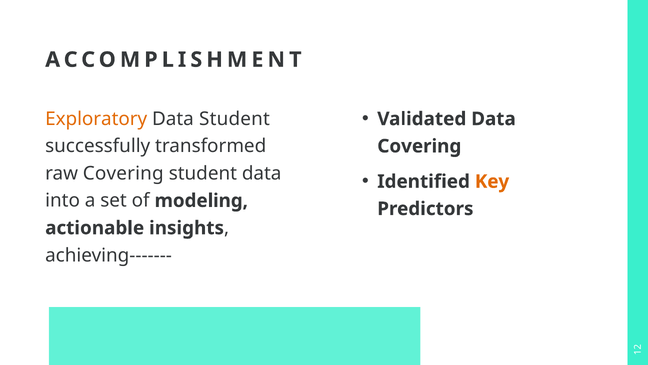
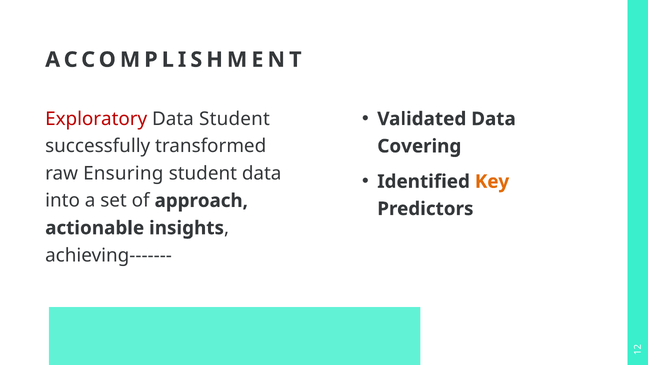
Exploratory colour: orange -> red (96, 119)
raw Covering: Covering -> Ensuring (123, 173)
modeling: modeling -> approach (201, 200)
